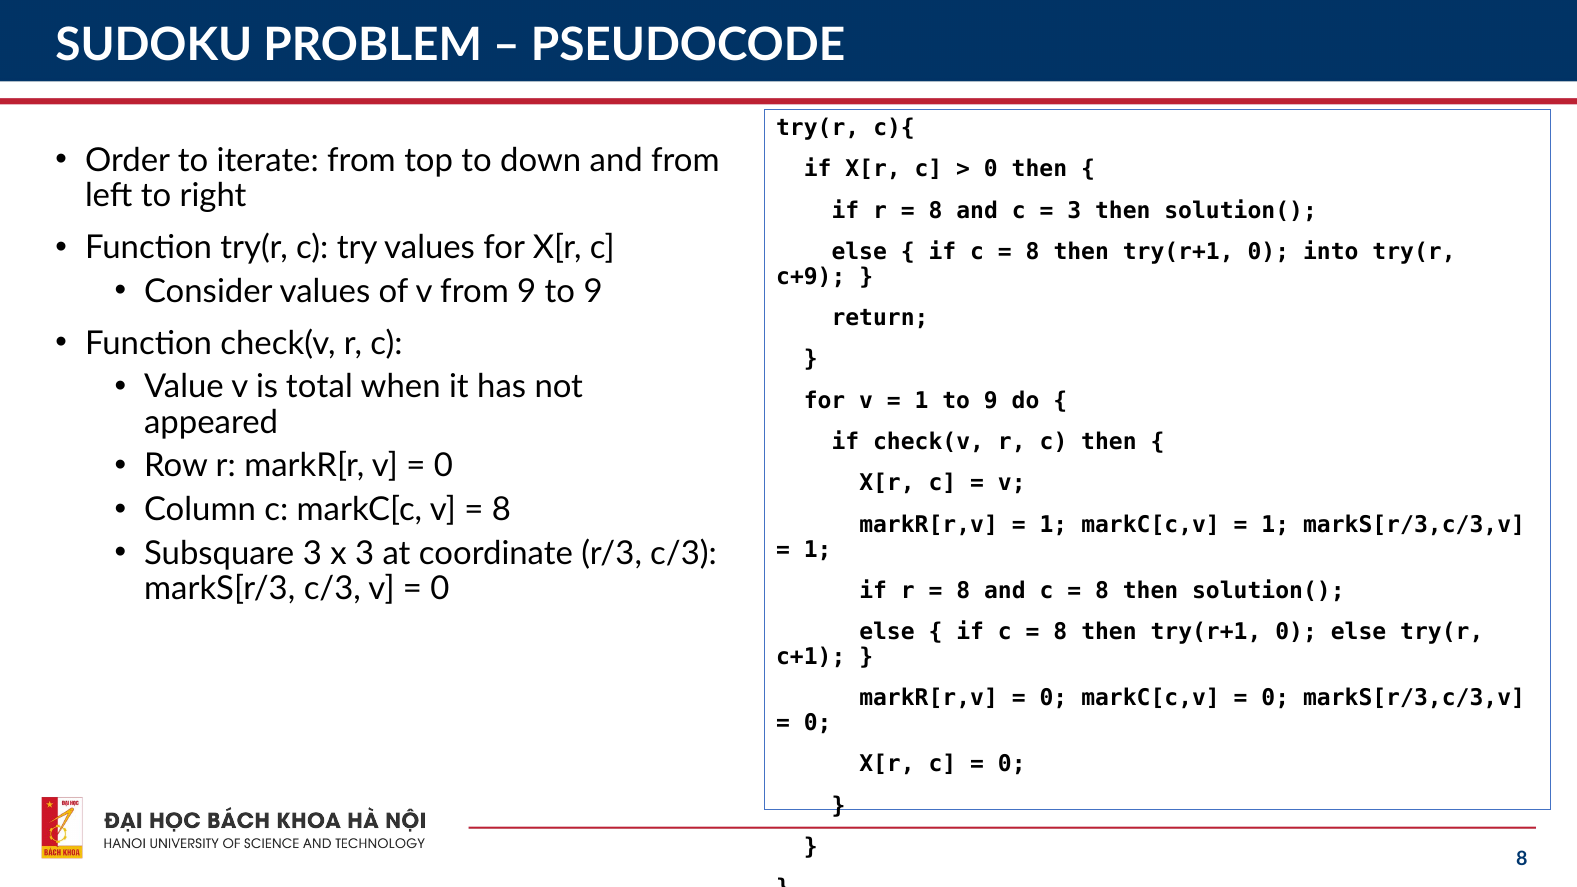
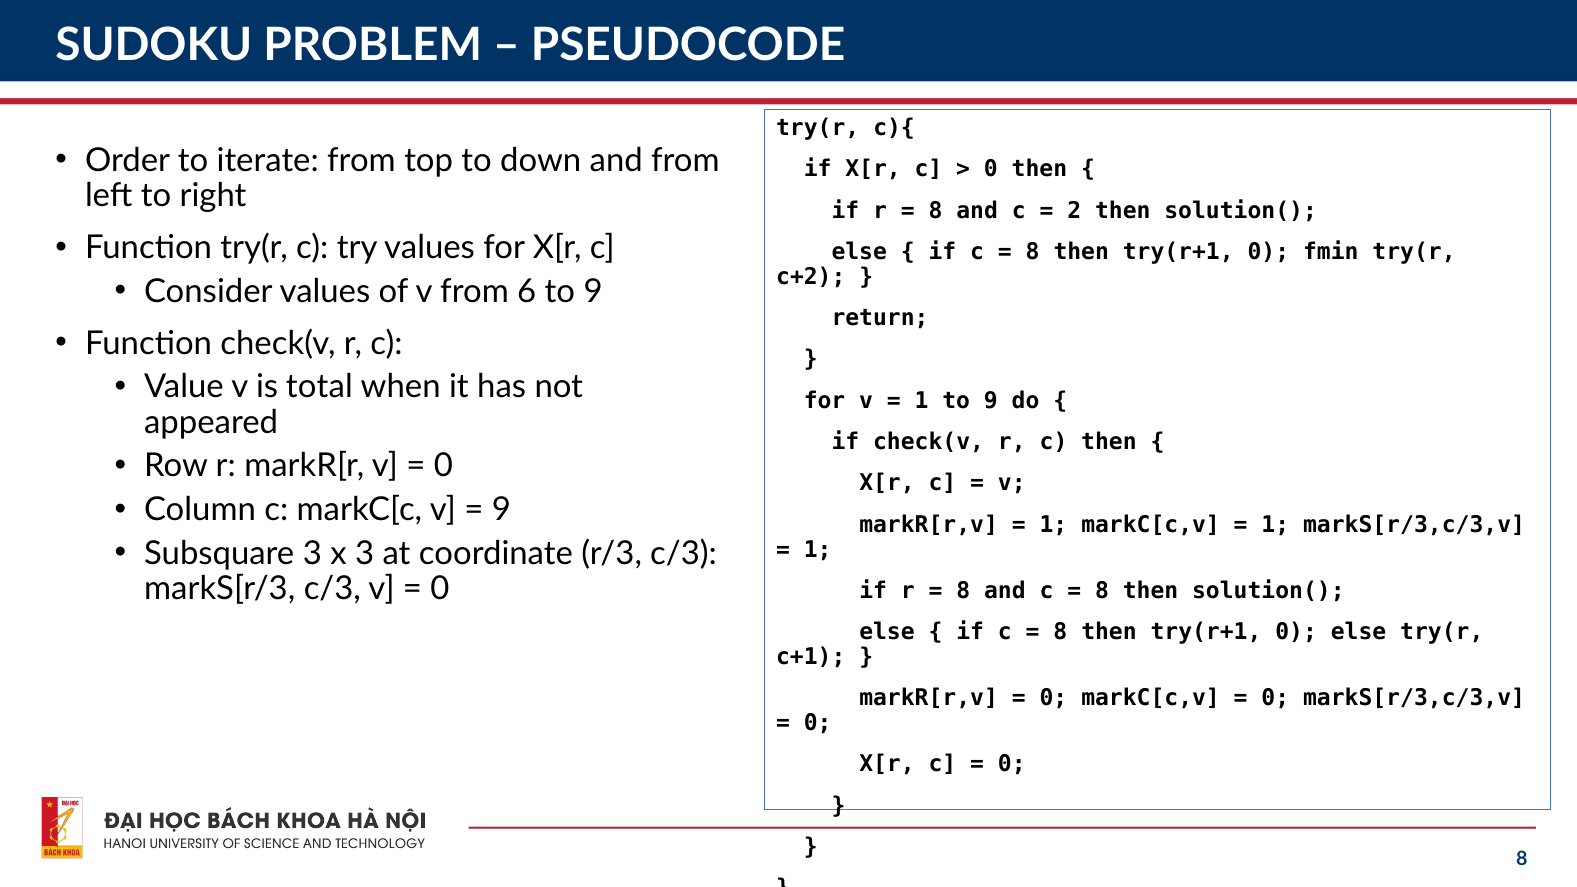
3: 3 -> 2 (1074, 211)
into: into -> fmin (1331, 252)
c+9: c+9 -> c+2 (811, 277)
from 9: 9 -> 6 (527, 291)
8: 8 -> 9 (501, 510)
